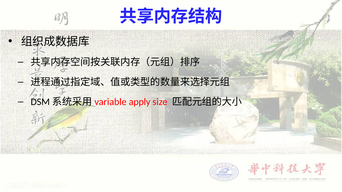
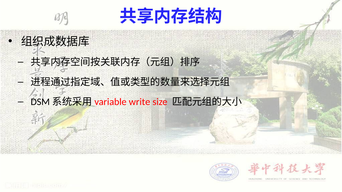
apply: apply -> write (140, 102)
